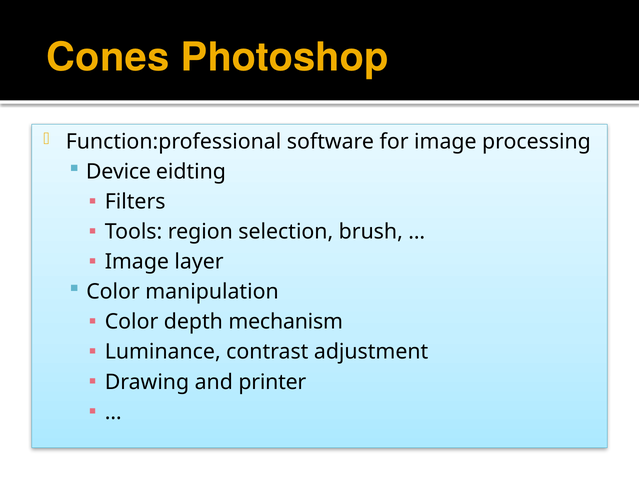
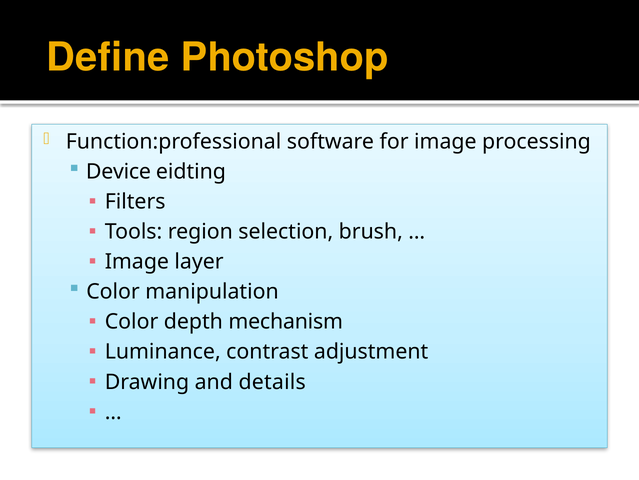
Cones: Cones -> Define (108, 57)
printer: printer -> details (272, 381)
